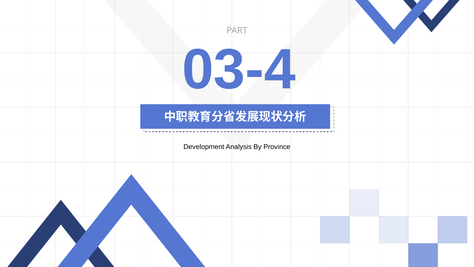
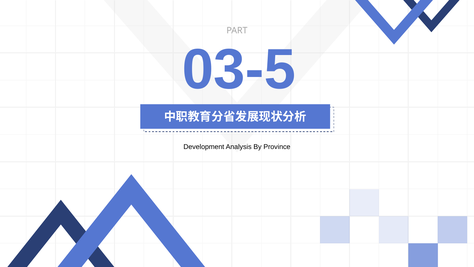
03-4: 03-4 -> 03-5 (239, 70)
